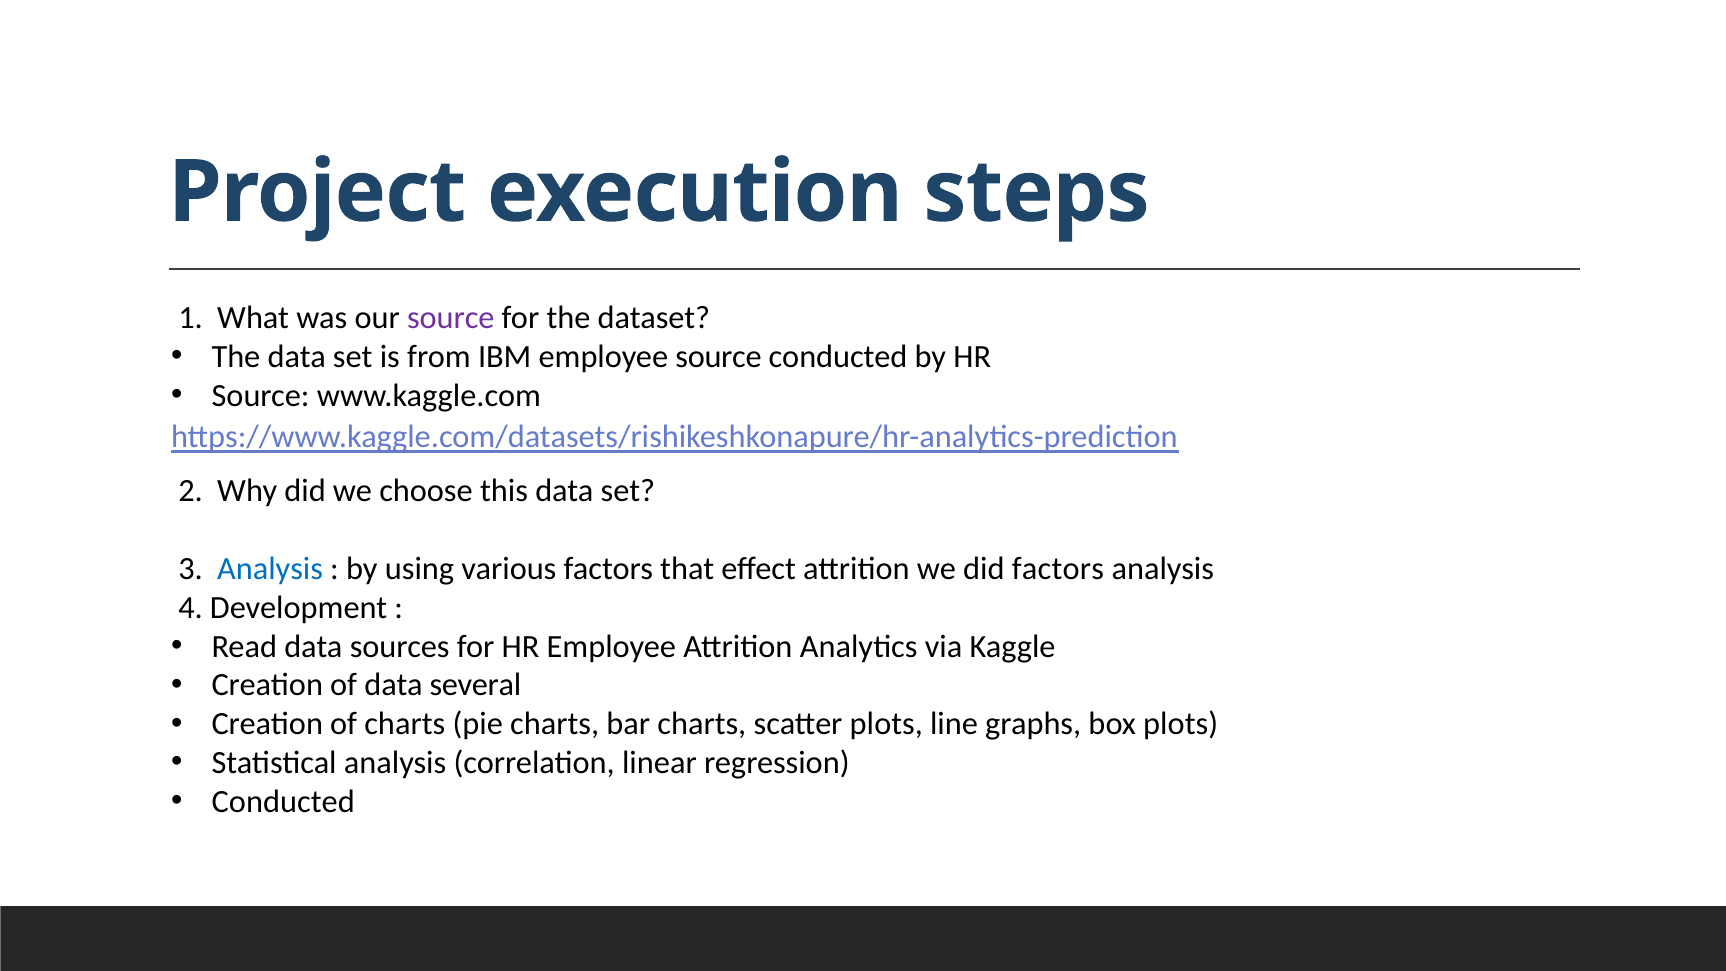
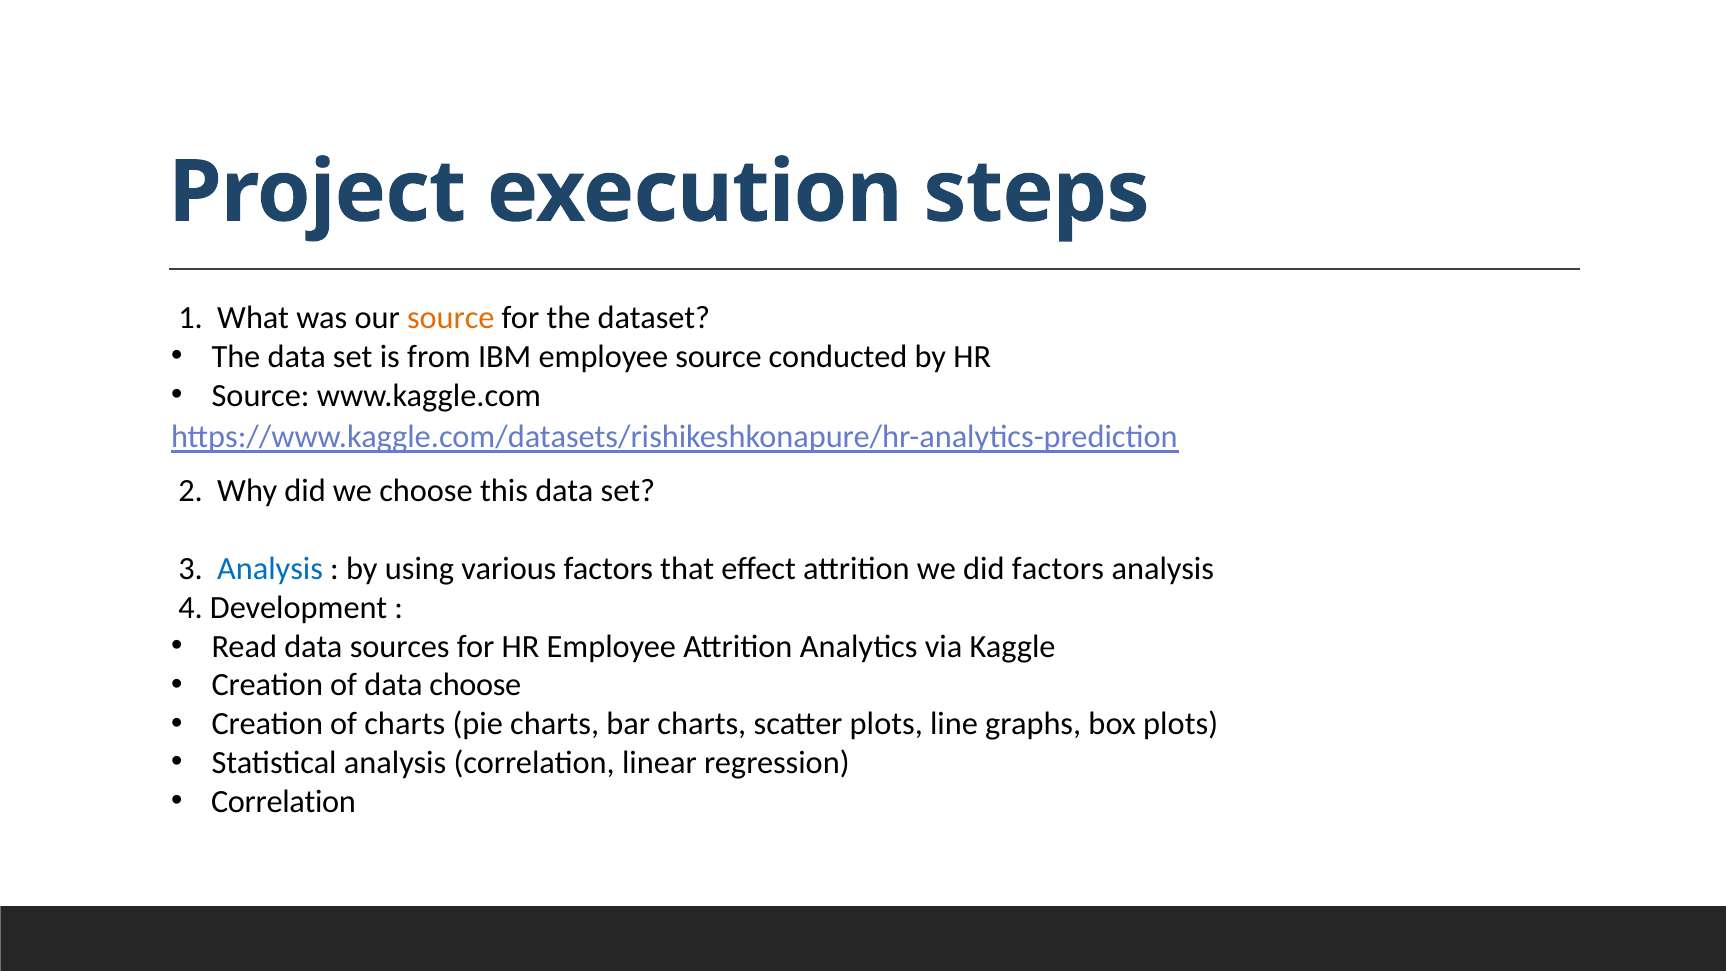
source colour: purple -> orange (451, 318)
data several: several -> choose (475, 685)
Conducted: Conducted -> Correlation (283, 802)
